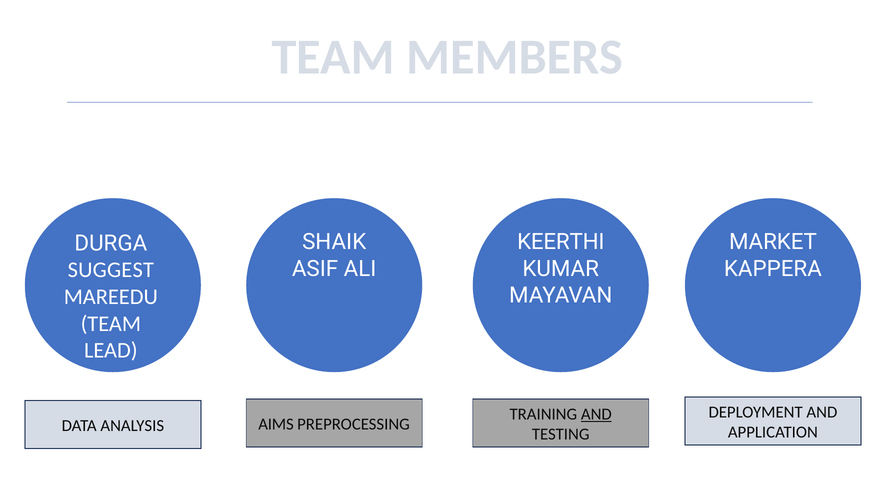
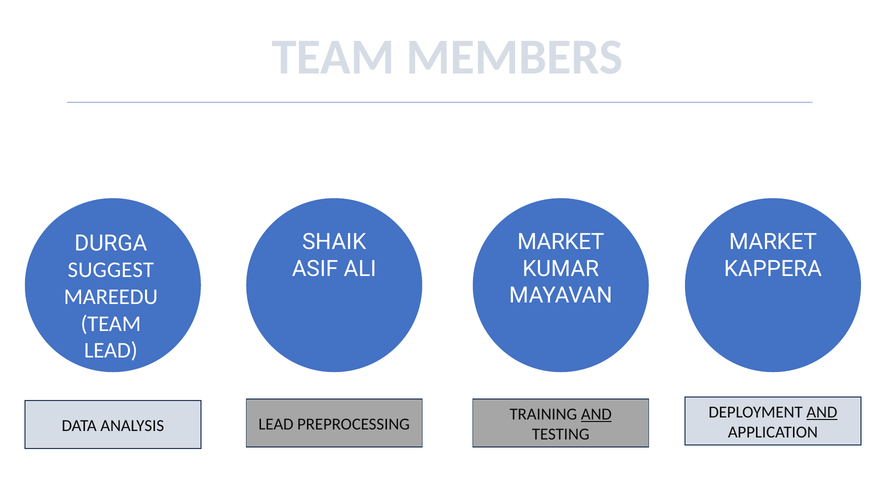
KEERTHI: KEERTHI -> MARKET (561, 242)
AND underline: none -> present (822, 412)
AIMS: AIMS -> LEAD (276, 424)
